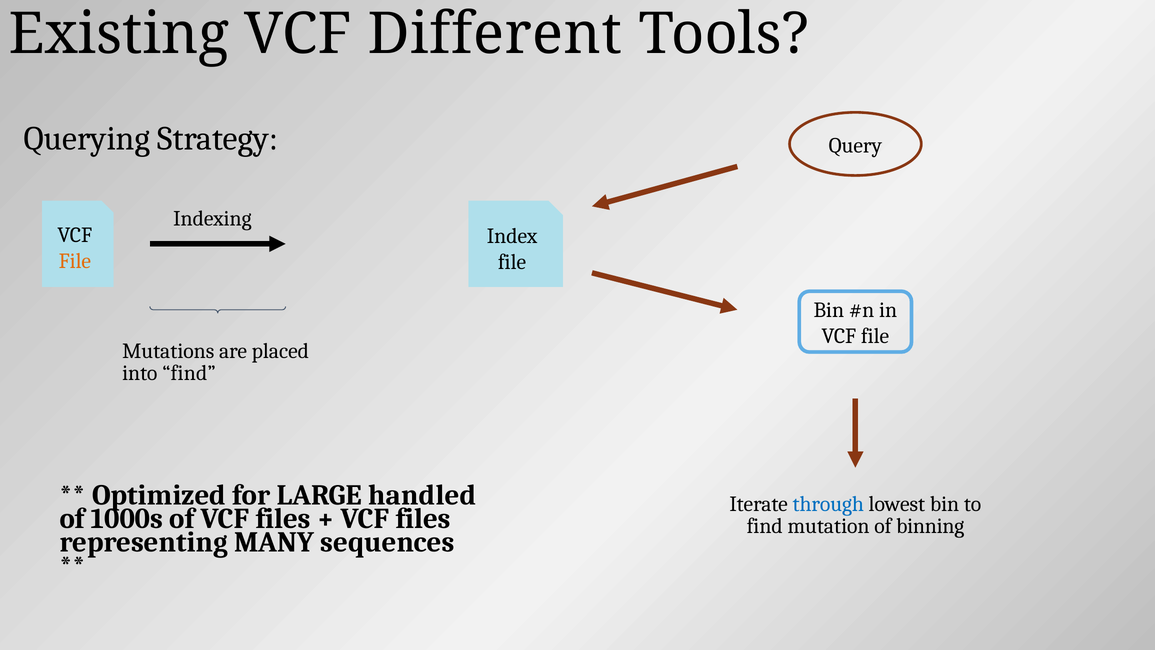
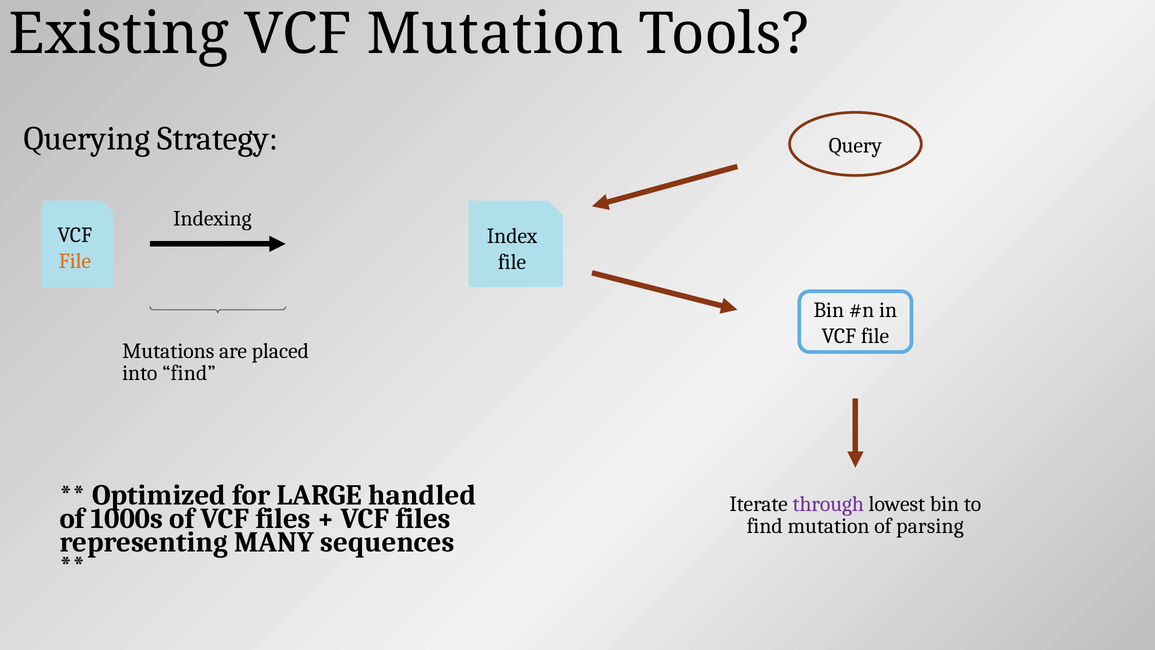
VCF Different: Different -> Mutation (495, 34)
through colour: blue -> purple (828, 504)
binning: binning -> parsing (930, 526)
